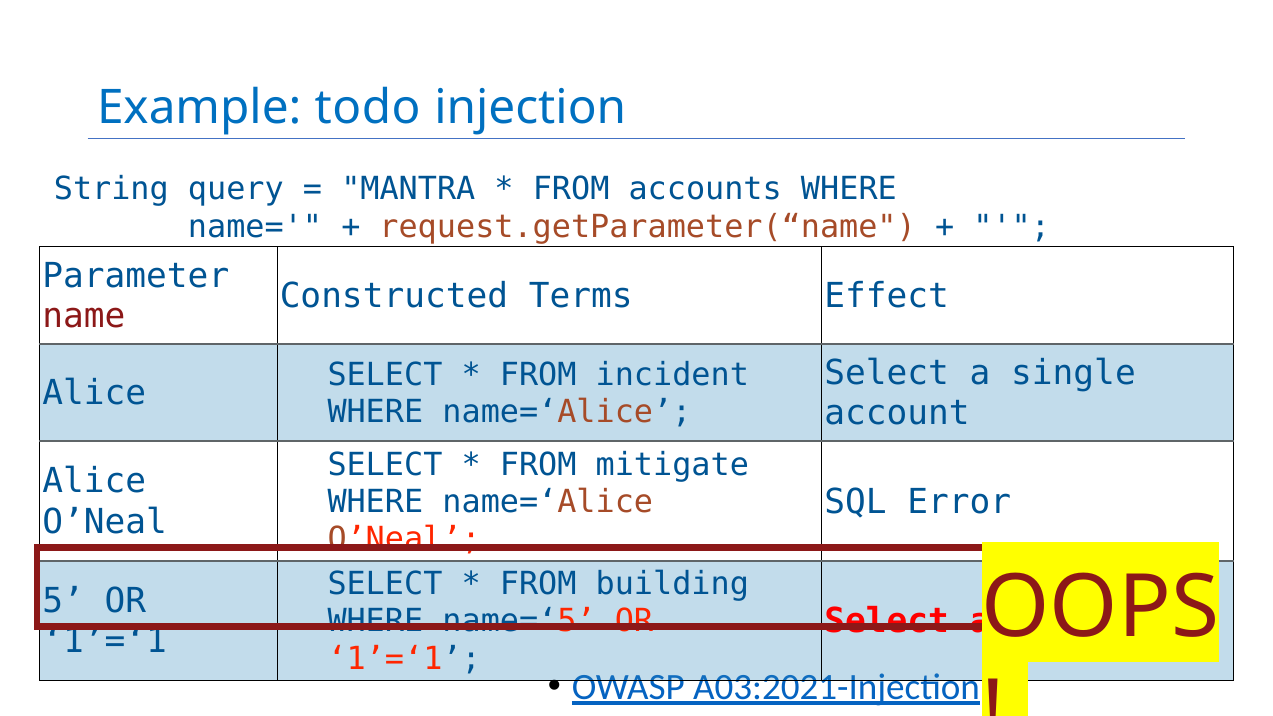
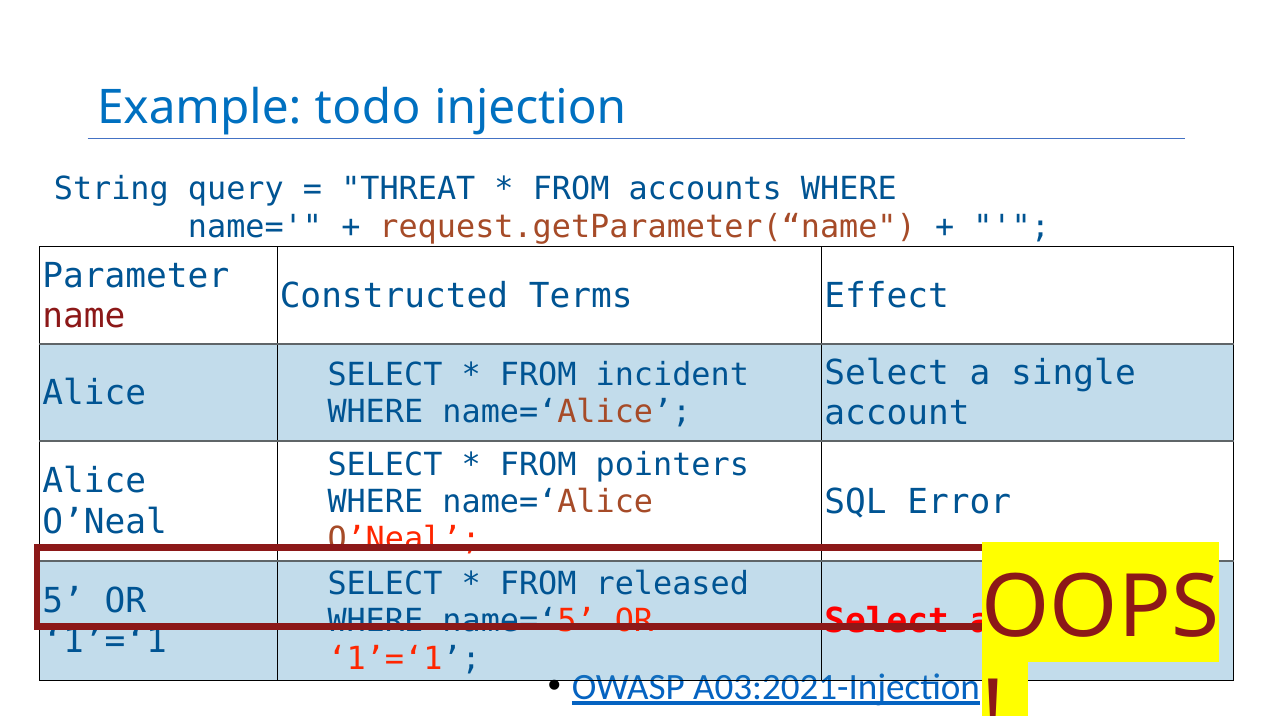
MANTRA: MANTRA -> THREAT (408, 189)
mitigate: mitigate -> pointers (672, 465)
building: building -> released (672, 584)
